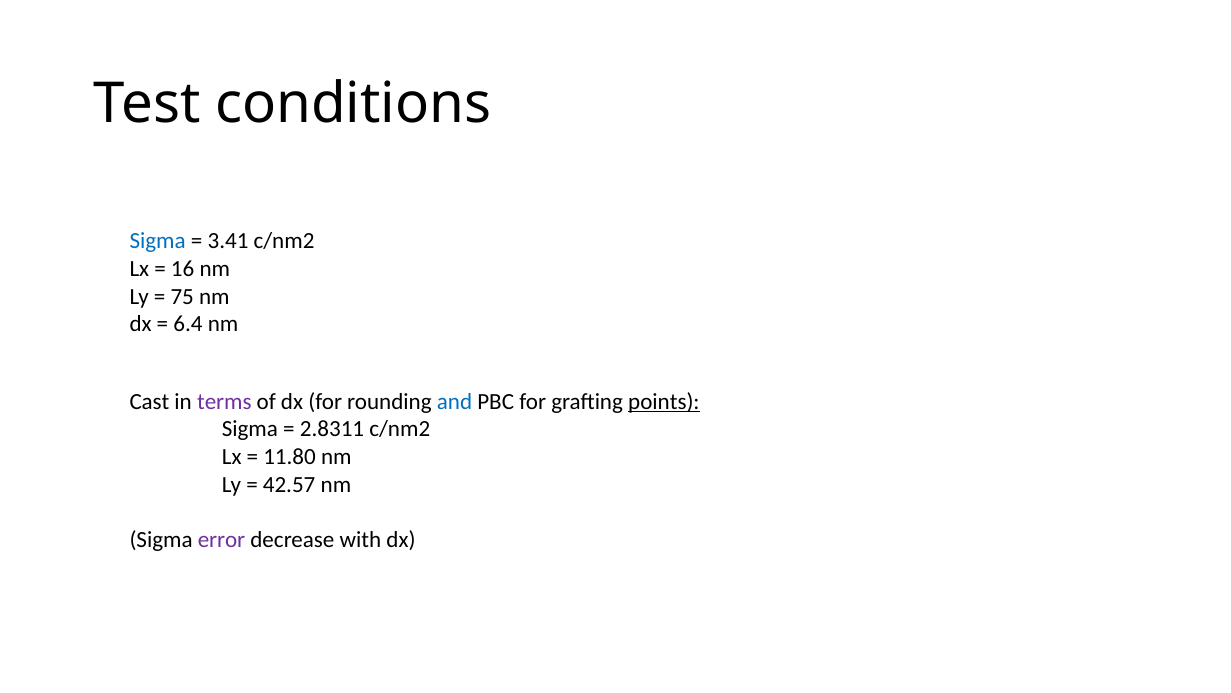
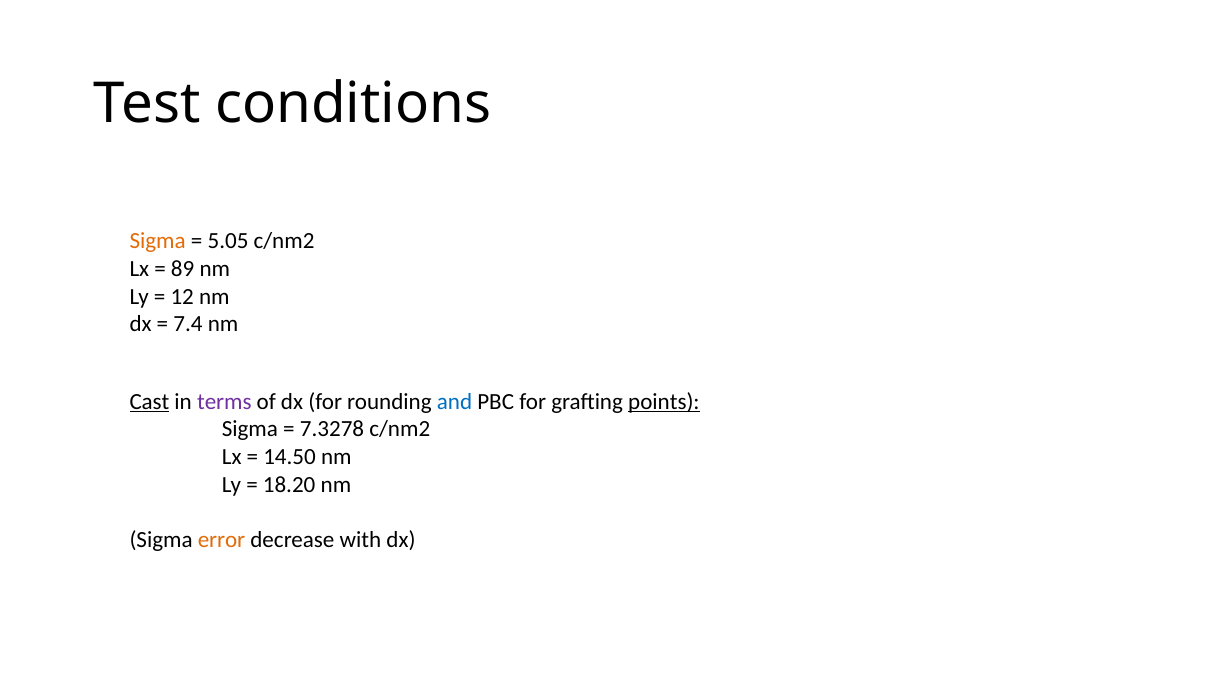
Sigma colour: blue -> orange (158, 241)
3.41: 3.41 -> 5.05 (228, 241)
16: 16 -> 89 (183, 268)
75: 75 -> 12 (182, 296)
6.4: 6.4 -> 7.4 (188, 324)
Cast underline: none -> present (149, 401)
2.8311: 2.8311 -> 7.3278 (332, 429)
11.80: 11.80 -> 14.50 (290, 457)
42.57: 42.57 -> 18.20 (289, 484)
error colour: purple -> orange (222, 540)
